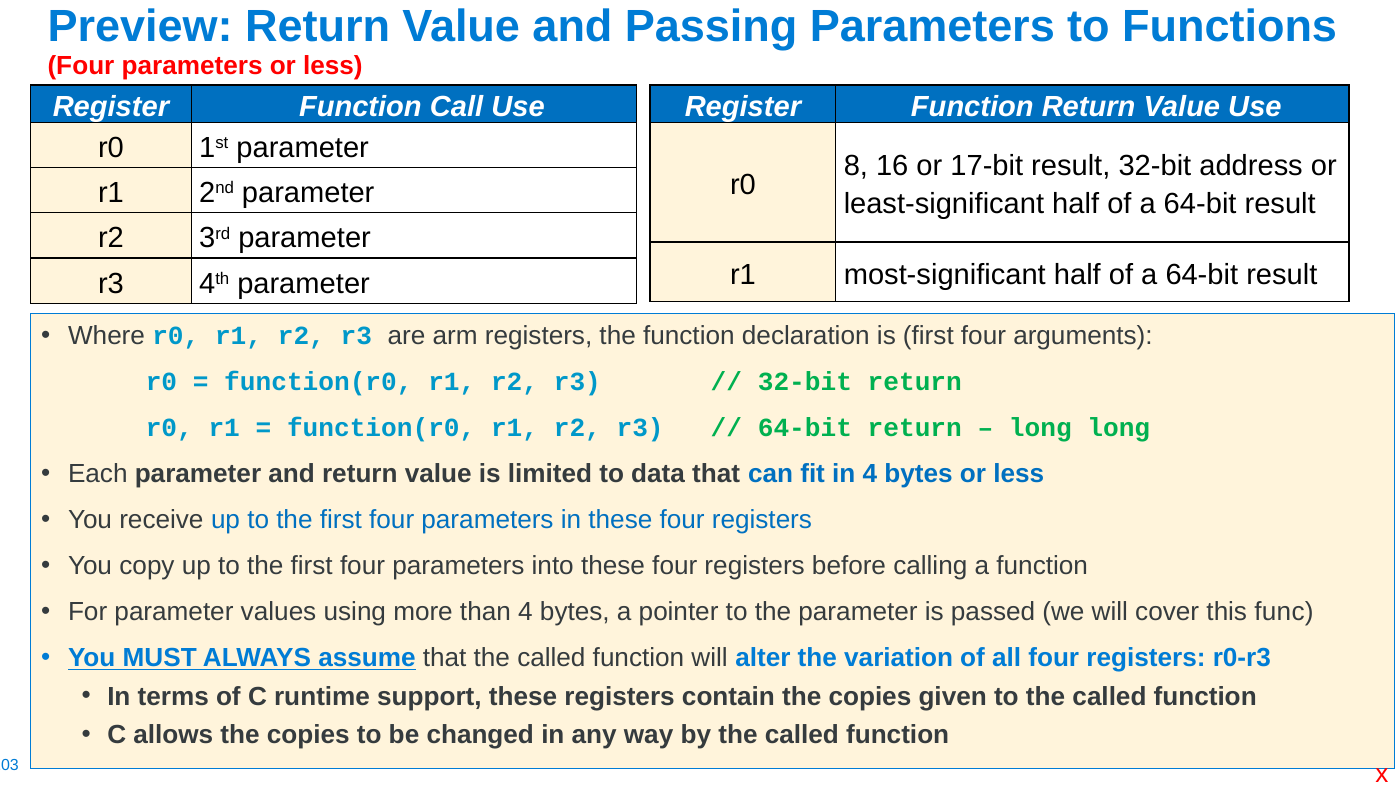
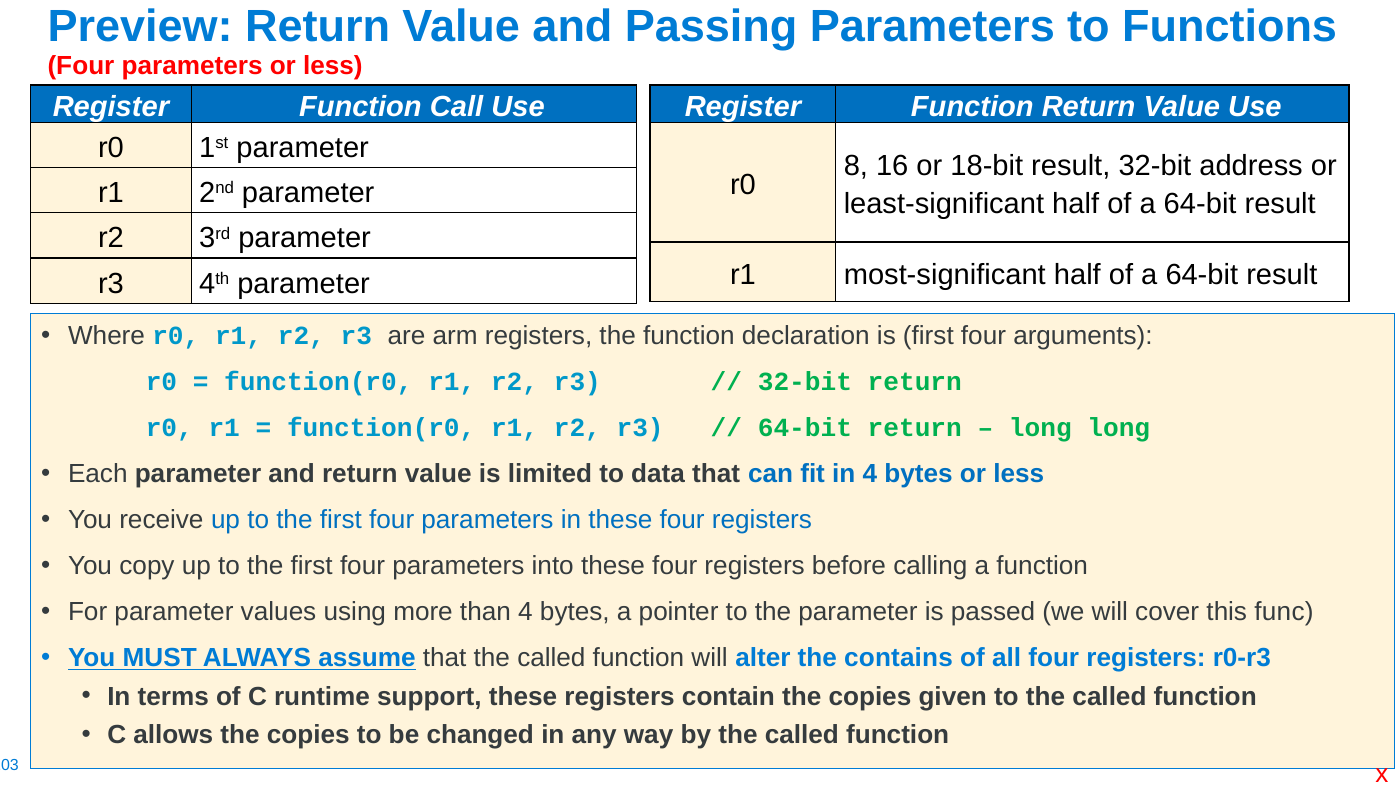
17-bit: 17-bit -> 18-bit (987, 166)
variation: variation -> contains (899, 658)
